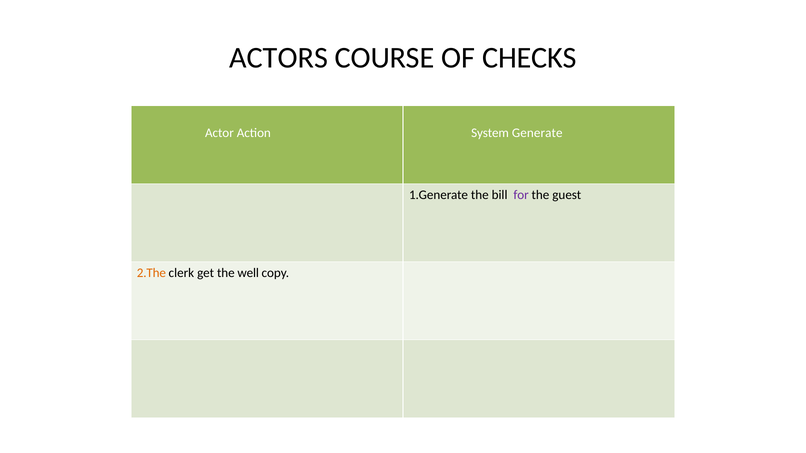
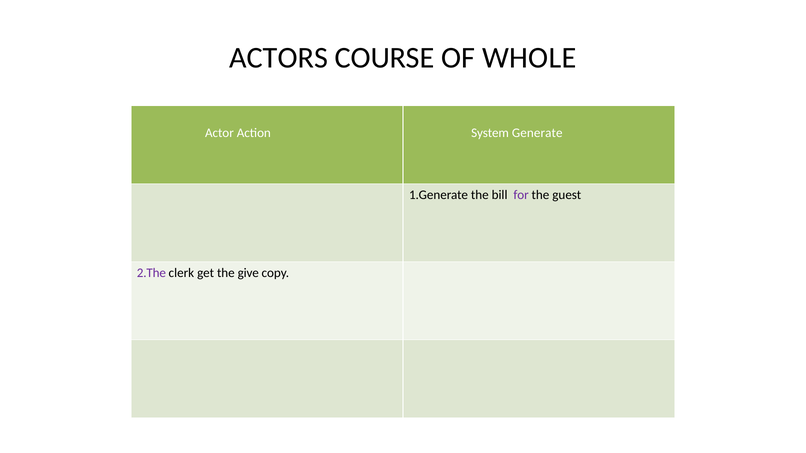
CHECKS: CHECKS -> WHOLE (529, 58)
2.The colour: orange -> purple (151, 273)
well: well -> give (248, 273)
